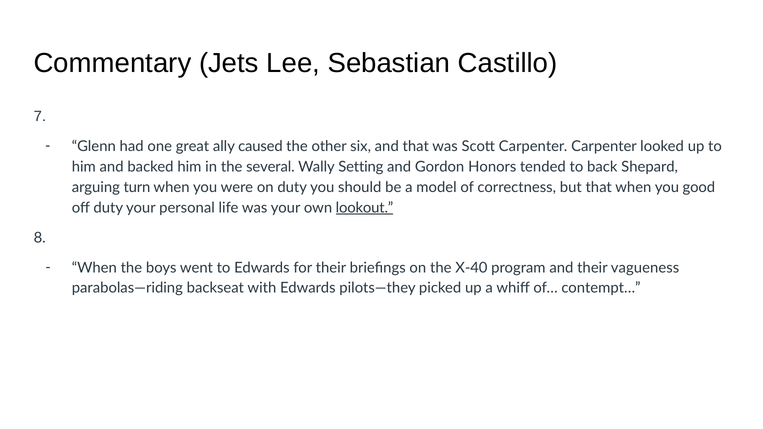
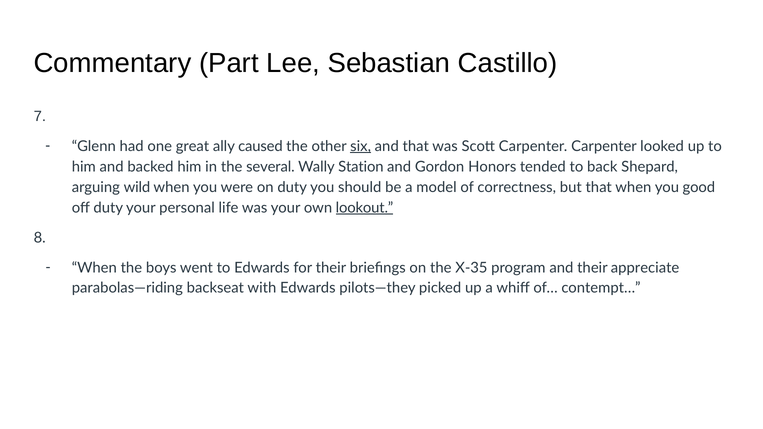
Jets: Jets -> Part (229, 63)
six underline: none -> present (361, 146)
Setting: Setting -> Station (361, 167)
turn: turn -> wild (137, 187)
X-40: X-40 -> X-35 (471, 268)
vagueness: vagueness -> appreciate (645, 268)
